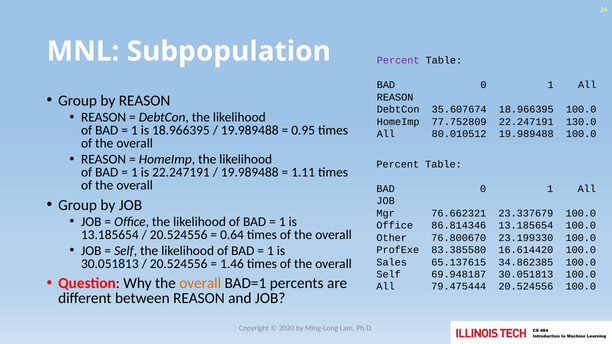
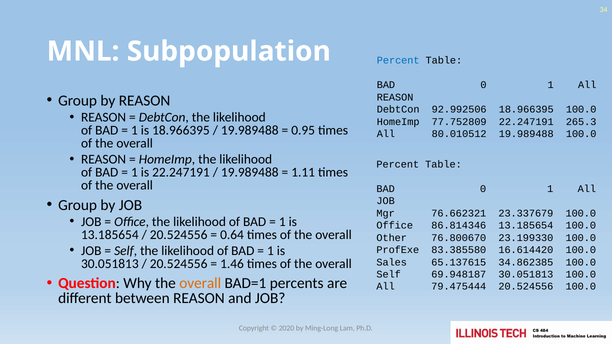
Percent colour: purple -> blue (398, 61)
35.607674: 35.607674 -> 92.992506 (459, 110)
130.0: 130.0 -> 265.3 (581, 122)
